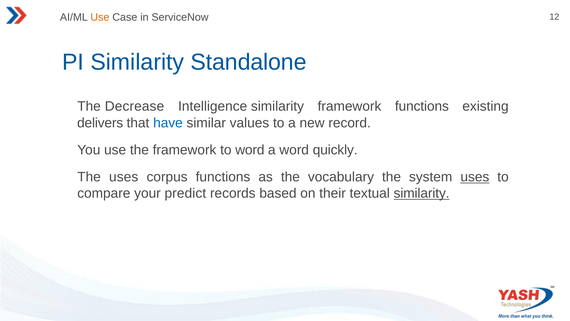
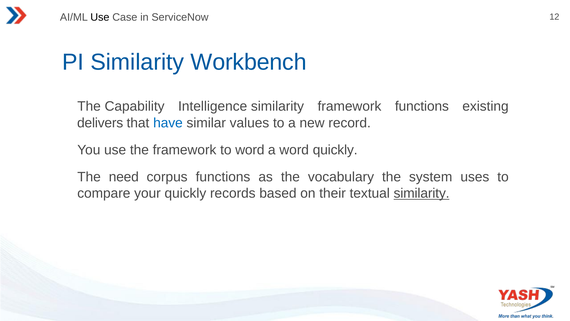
Use colour: orange -> black (100, 17)
Standalone: Standalone -> Workbench (249, 62)
Decrease: Decrease -> Capability (135, 106)
The uses: uses -> need (124, 177)
uses underline: present -> none (475, 177)
your predict: predict -> quickly (185, 193)
